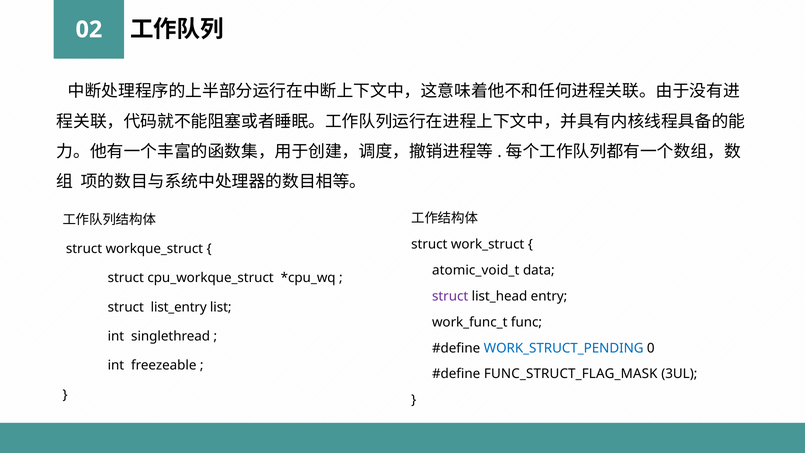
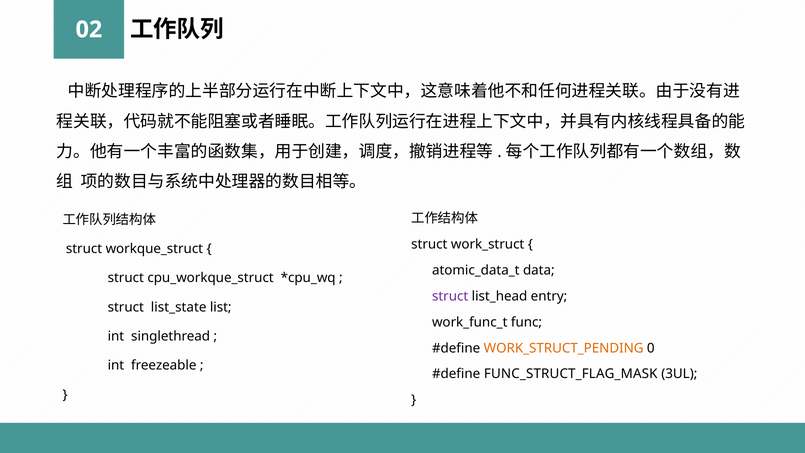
atomic_void_t: atomic_void_t -> atomic_data_t (476, 270)
list_entry: list_entry -> list_state (179, 307)
WORK_STRUCT_PENDING colour: blue -> orange (564, 348)
